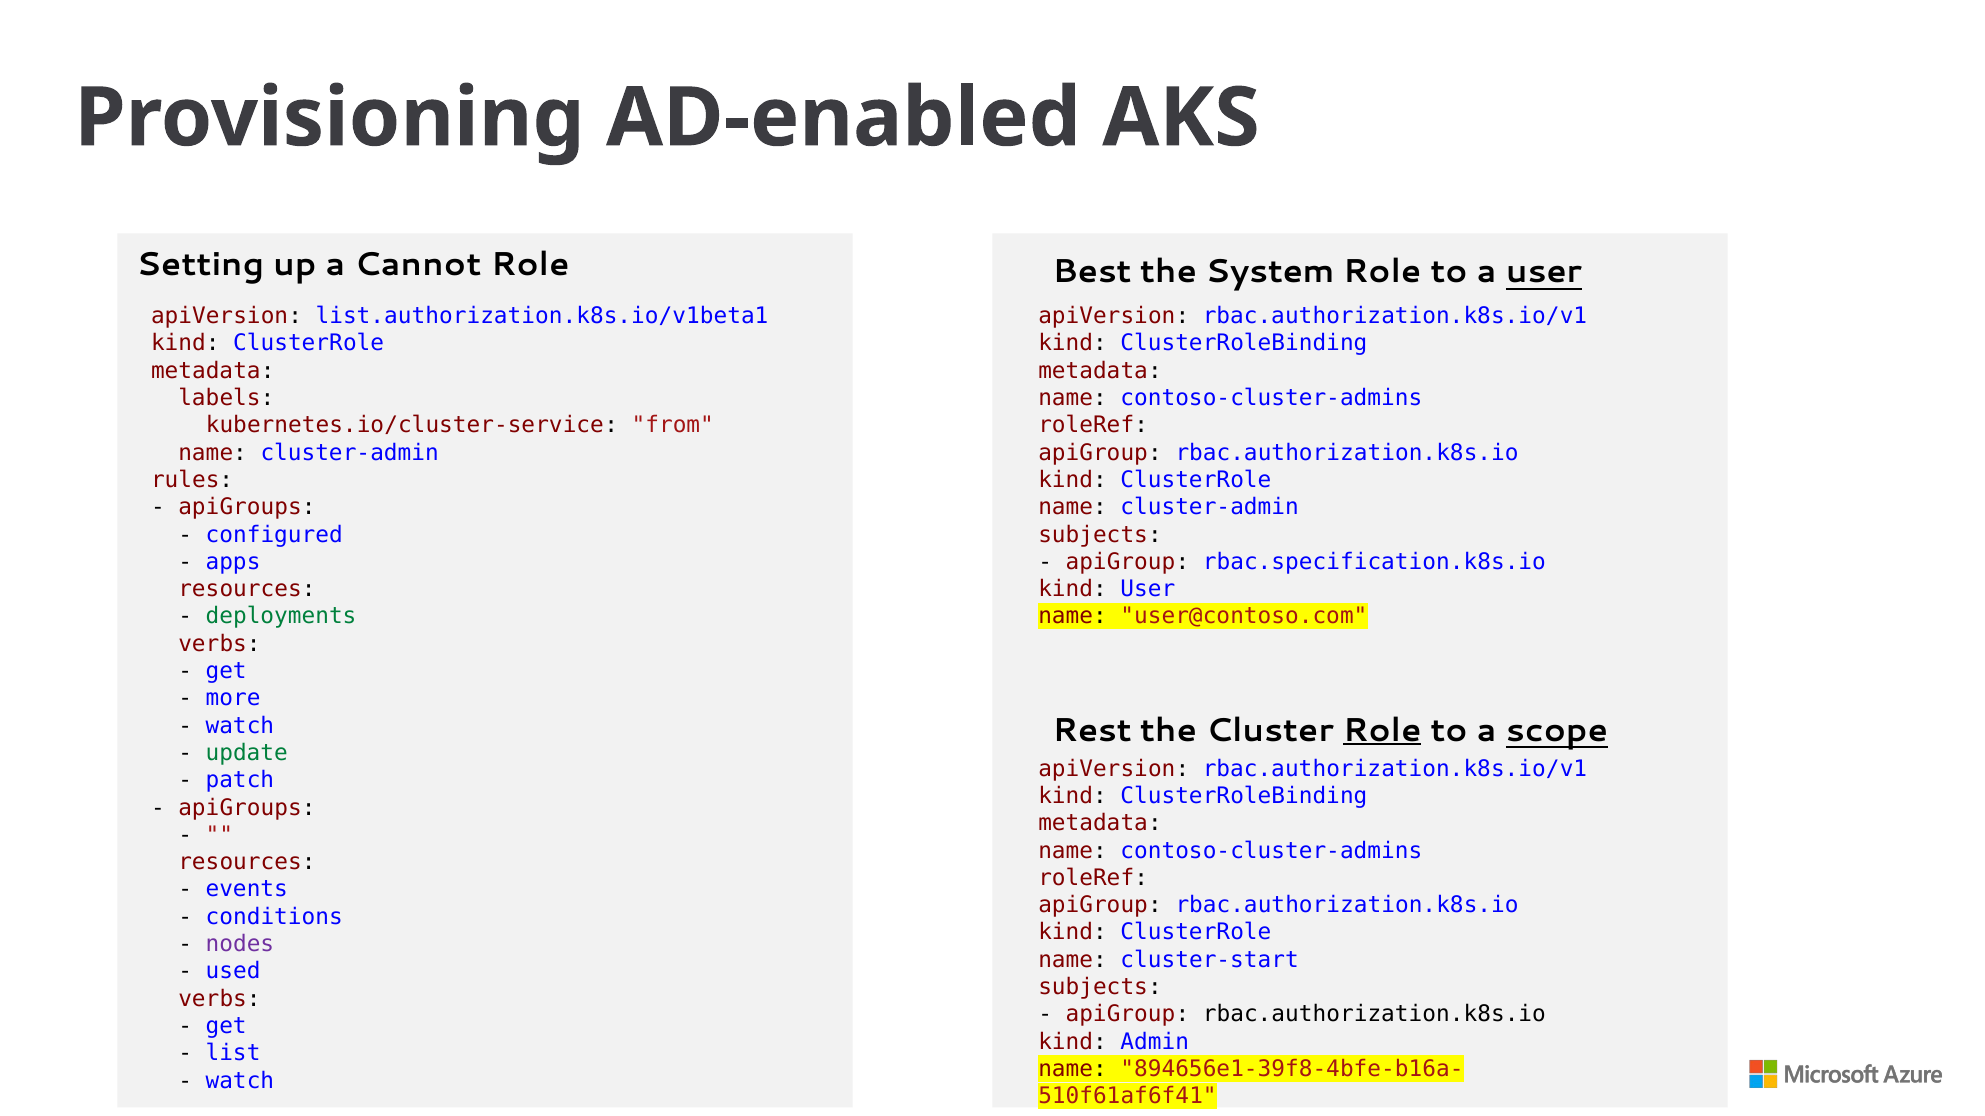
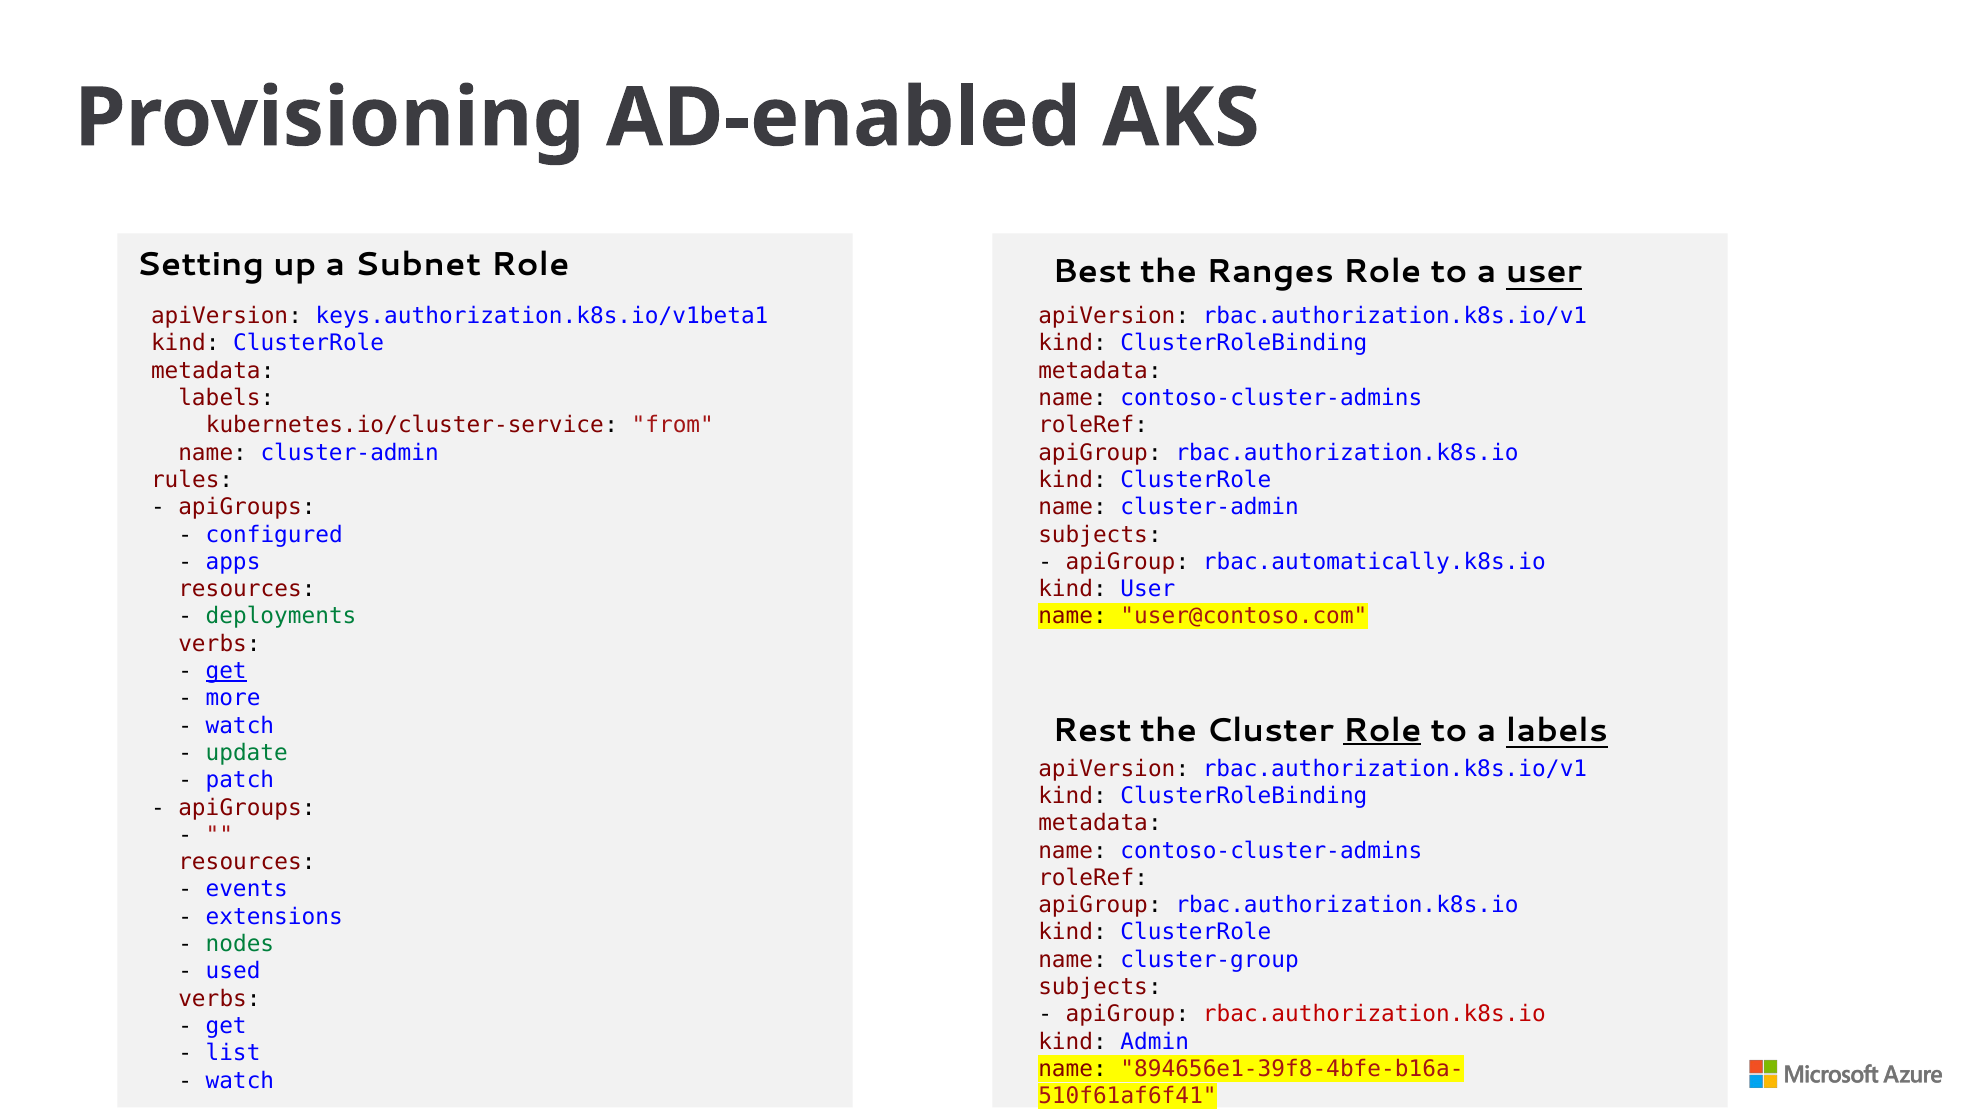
Cannot: Cannot -> Subnet (418, 265)
System: System -> Ranges (1270, 272)
list.authorization.k8s.io/v1beta1: list.authorization.k8s.io/v1beta1 -> keys.authorization.k8s.io/v1beta1 (542, 316)
rbac.specification.k8s.io: rbac.specification.k8s.io -> rbac.automatically.k8s.io (1374, 562)
get underline: none -> present (226, 671)
a scope: scope -> labels (1557, 730)
conditions: conditions -> extensions (274, 917)
nodes colour: purple -> green (240, 945)
cluster-start: cluster-start -> cluster-group (1210, 960)
rbac.authorization.k8s.io colour: black -> red (1374, 1015)
